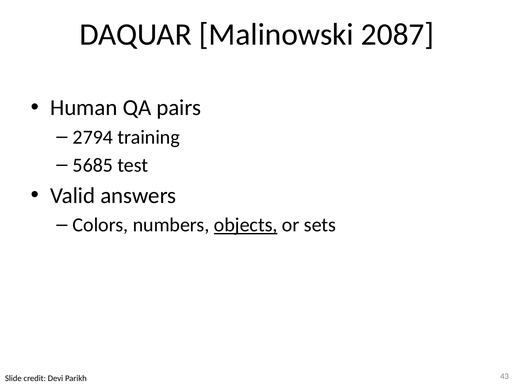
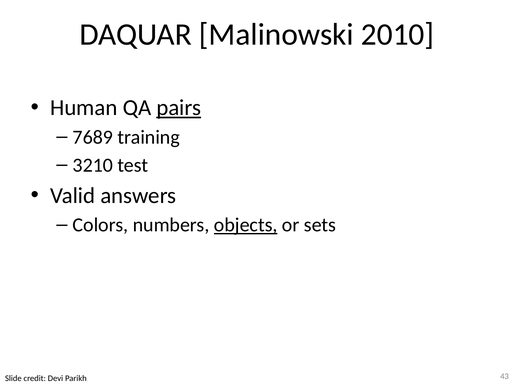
2087: 2087 -> 2010 (397, 34)
pairs underline: none -> present (179, 108)
2794: 2794 -> 7689 (93, 137)
5685: 5685 -> 3210 (93, 165)
